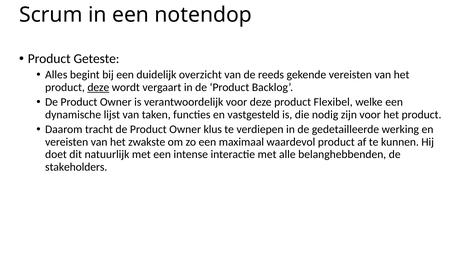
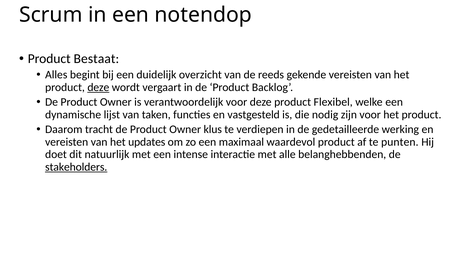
Geteste: Geteste -> Bestaat (96, 59)
zwakste: zwakste -> updates (147, 142)
kunnen: kunnen -> punten (400, 142)
stakeholders underline: none -> present (76, 167)
